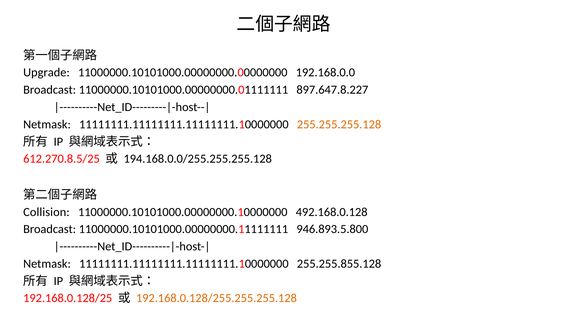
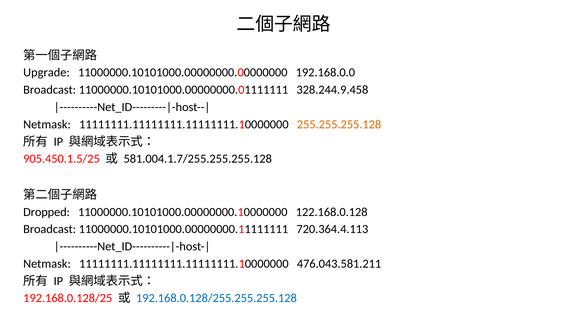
897.647.8.227: 897.647.8.227 -> 328.244.9.458 (332, 90)
612.270.8.5/25: 612.270.8.5/25 -> 905.450.1.5/25 (61, 159)
194.168.0.0/255.255.255.128: 194.168.0.0/255.255.255.128 -> 581.004.1.7/255.255.255.128 (198, 159)
Collision: Collision -> Dropped (47, 212)
492.168.0.128: 492.168.0.128 -> 122.168.0.128 (332, 212)
946.893.5.800: 946.893.5.800 -> 720.364.4.113 (332, 229)
255.255.855.128: 255.255.855.128 -> 476.043.581.211 (339, 264)
192.168.0.128/255.255.255.128 colour: orange -> blue (216, 298)
